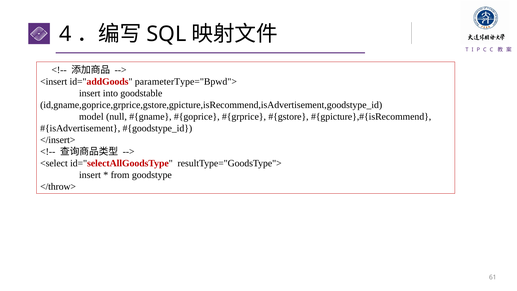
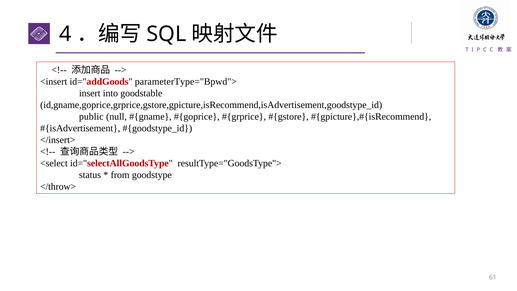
model: model -> public (91, 117)
insert: insert -> status (90, 175)
